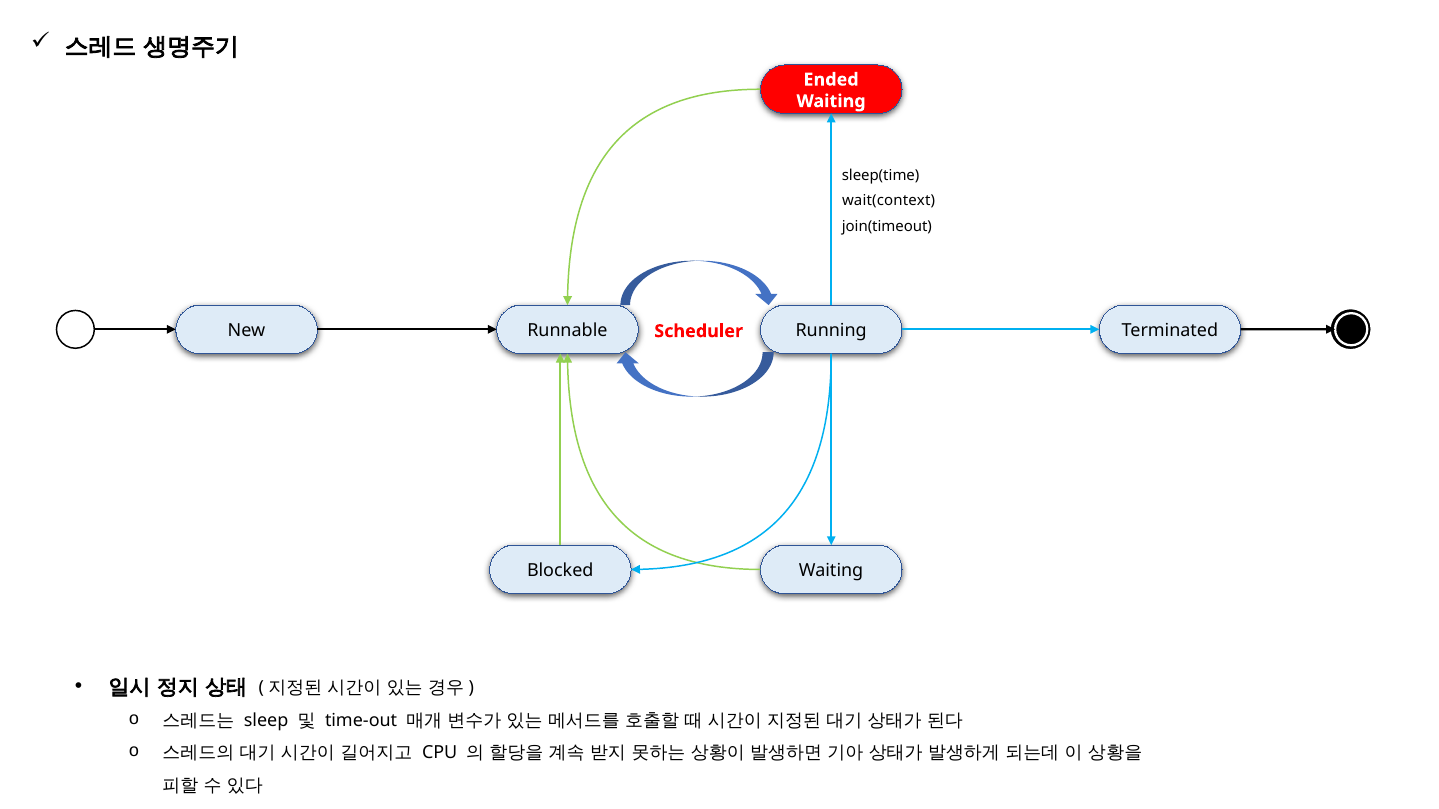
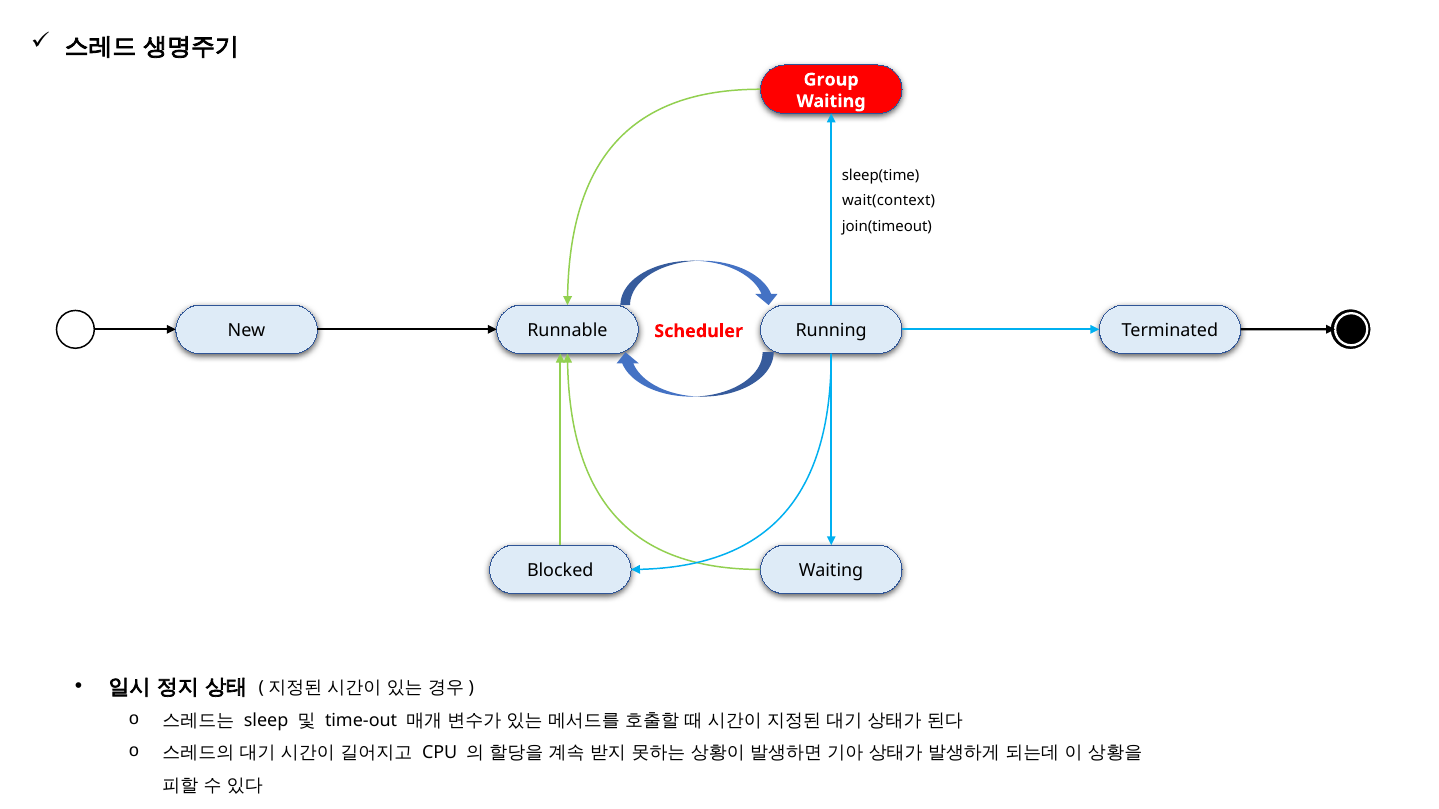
Ended: Ended -> Group (831, 80)
